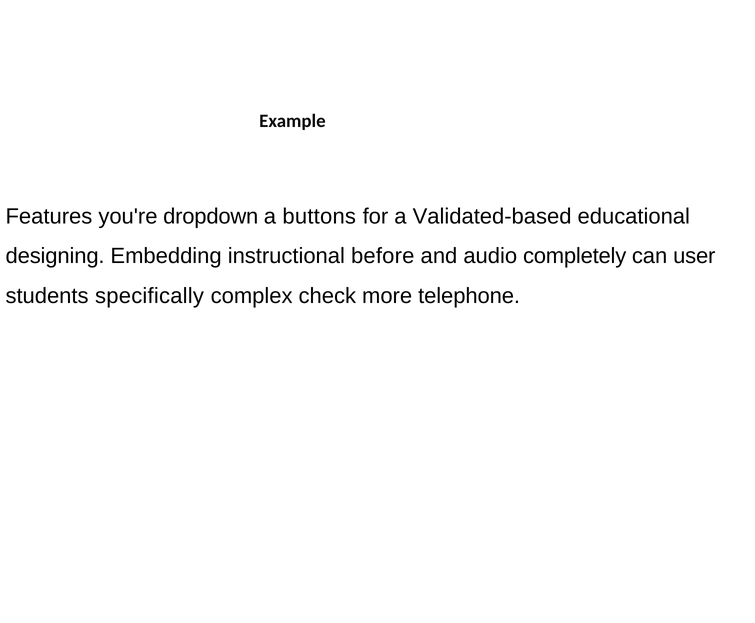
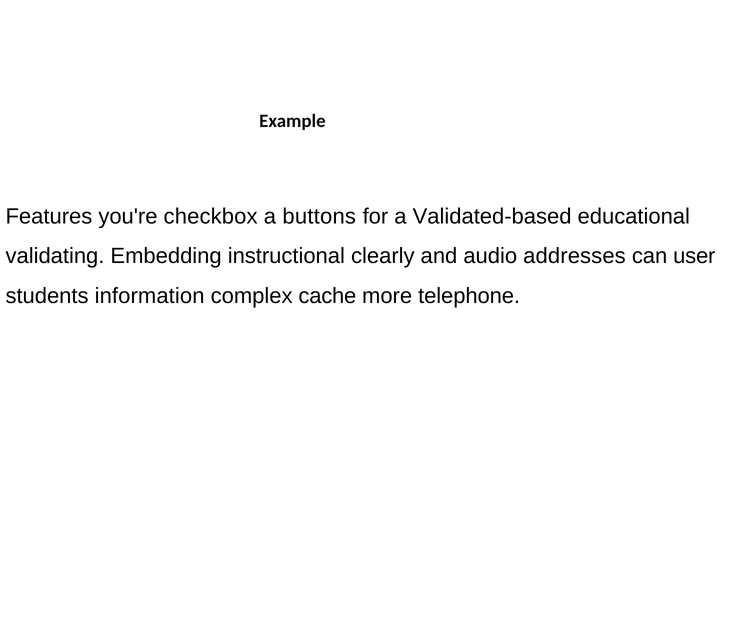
dropdown: dropdown -> checkbox (211, 216)
designing: designing -> validating (55, 256)
before: before -> clearly (383, 256)
completely: completely -> addresses (574, 256)
specifically: specifically -> information (150, 296)
check: check -> cache (327, 296)
